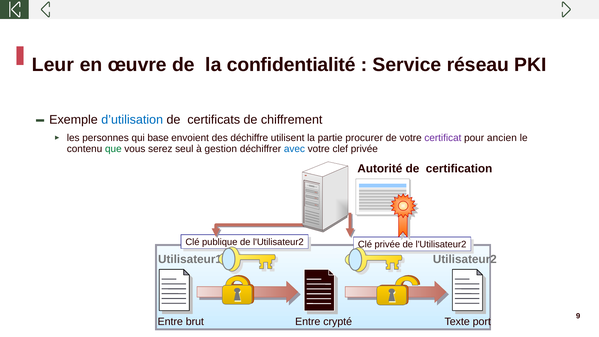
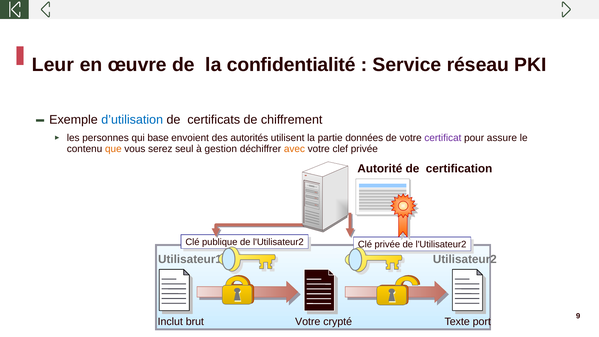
déchiffre: déchiffre -> autorités (249, 138)
procurer: procurer -> données (364, 138)
ancien: ancien -> assure (502, 138)
que colour: green -> orange (113, 149)
avec colour: blue -> orange (294, 149)
Entre: Entre -> Inclut (170, 322)
brut Entre: Entre -> Votre (308, 322)
